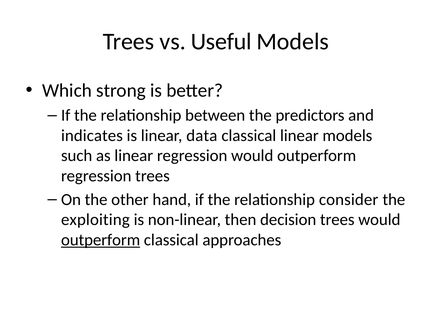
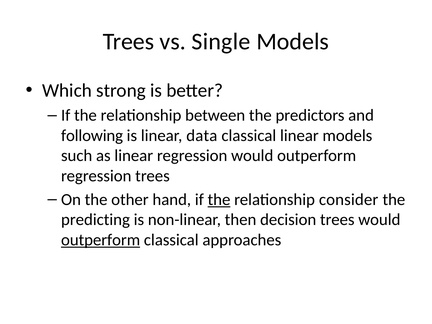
Useful: Useful -> Single (221, 42)
indicates: indicates -> following (92, 136)
the underline: none -> present (219, 199)
exploiting: exploiting -> predicting (95, 220)
